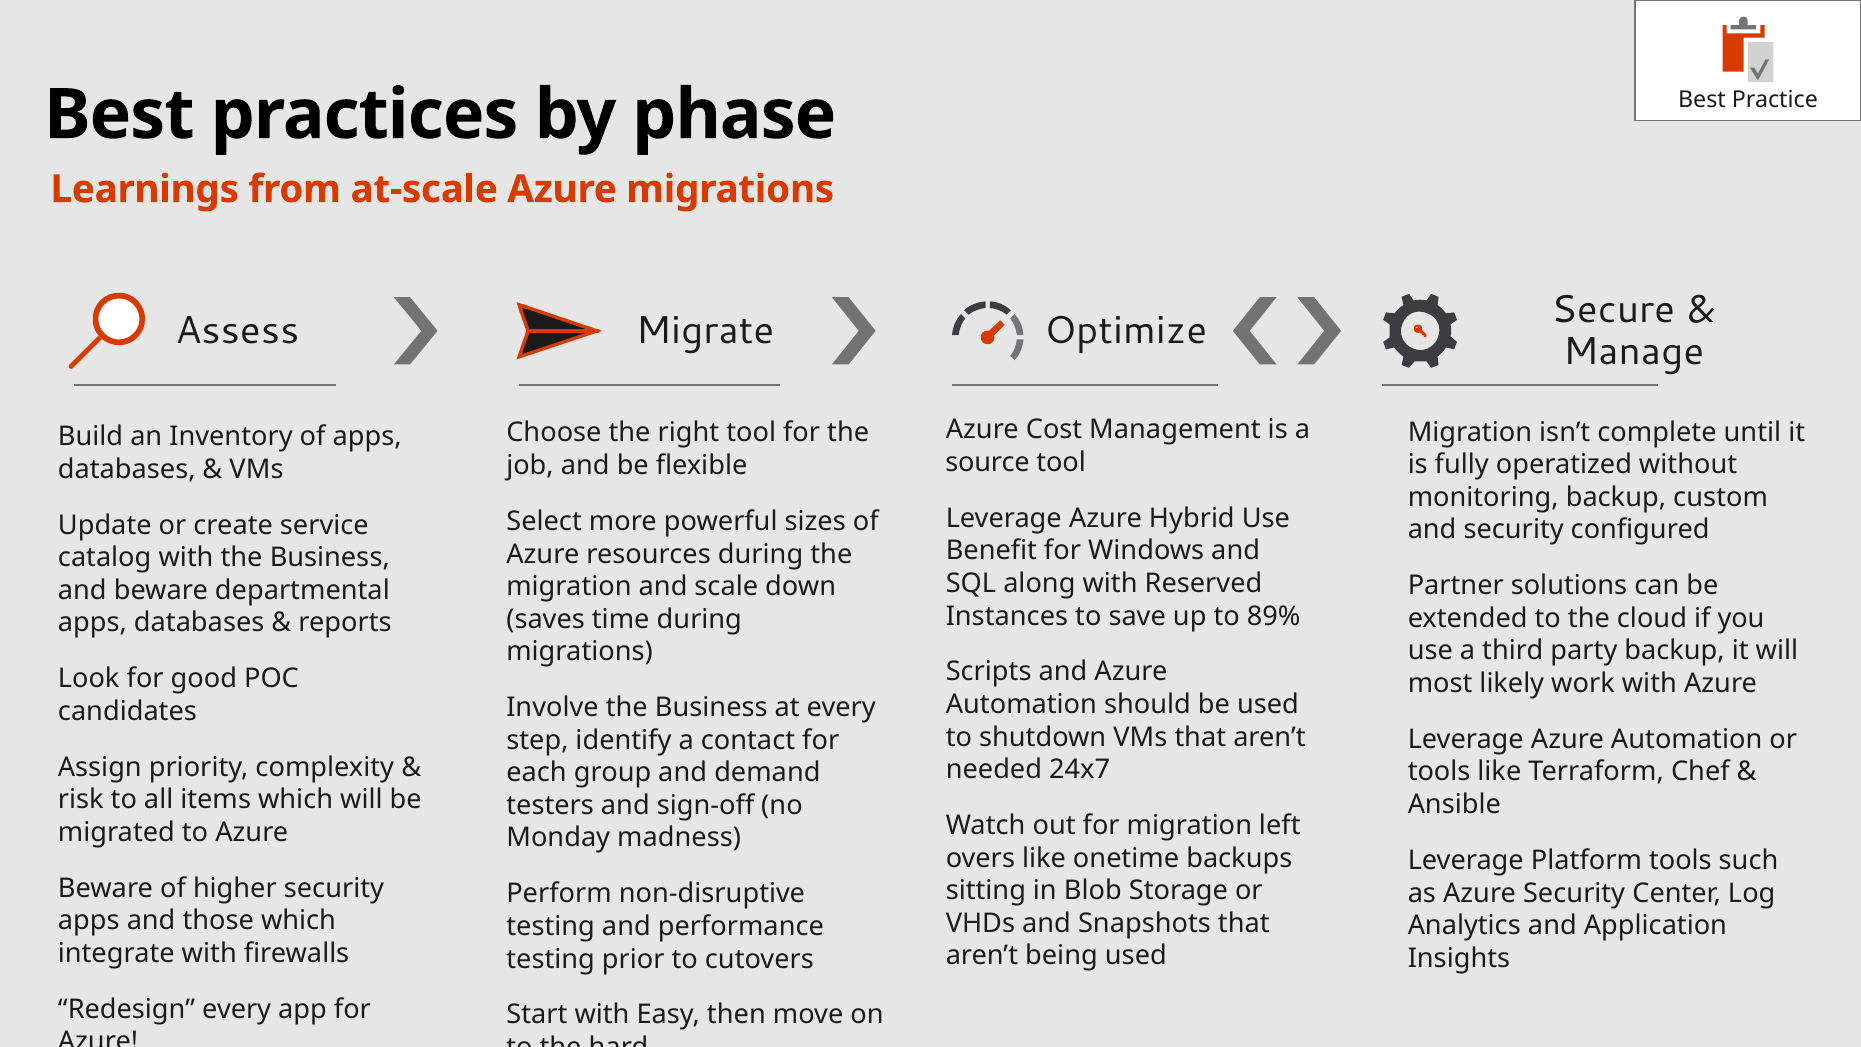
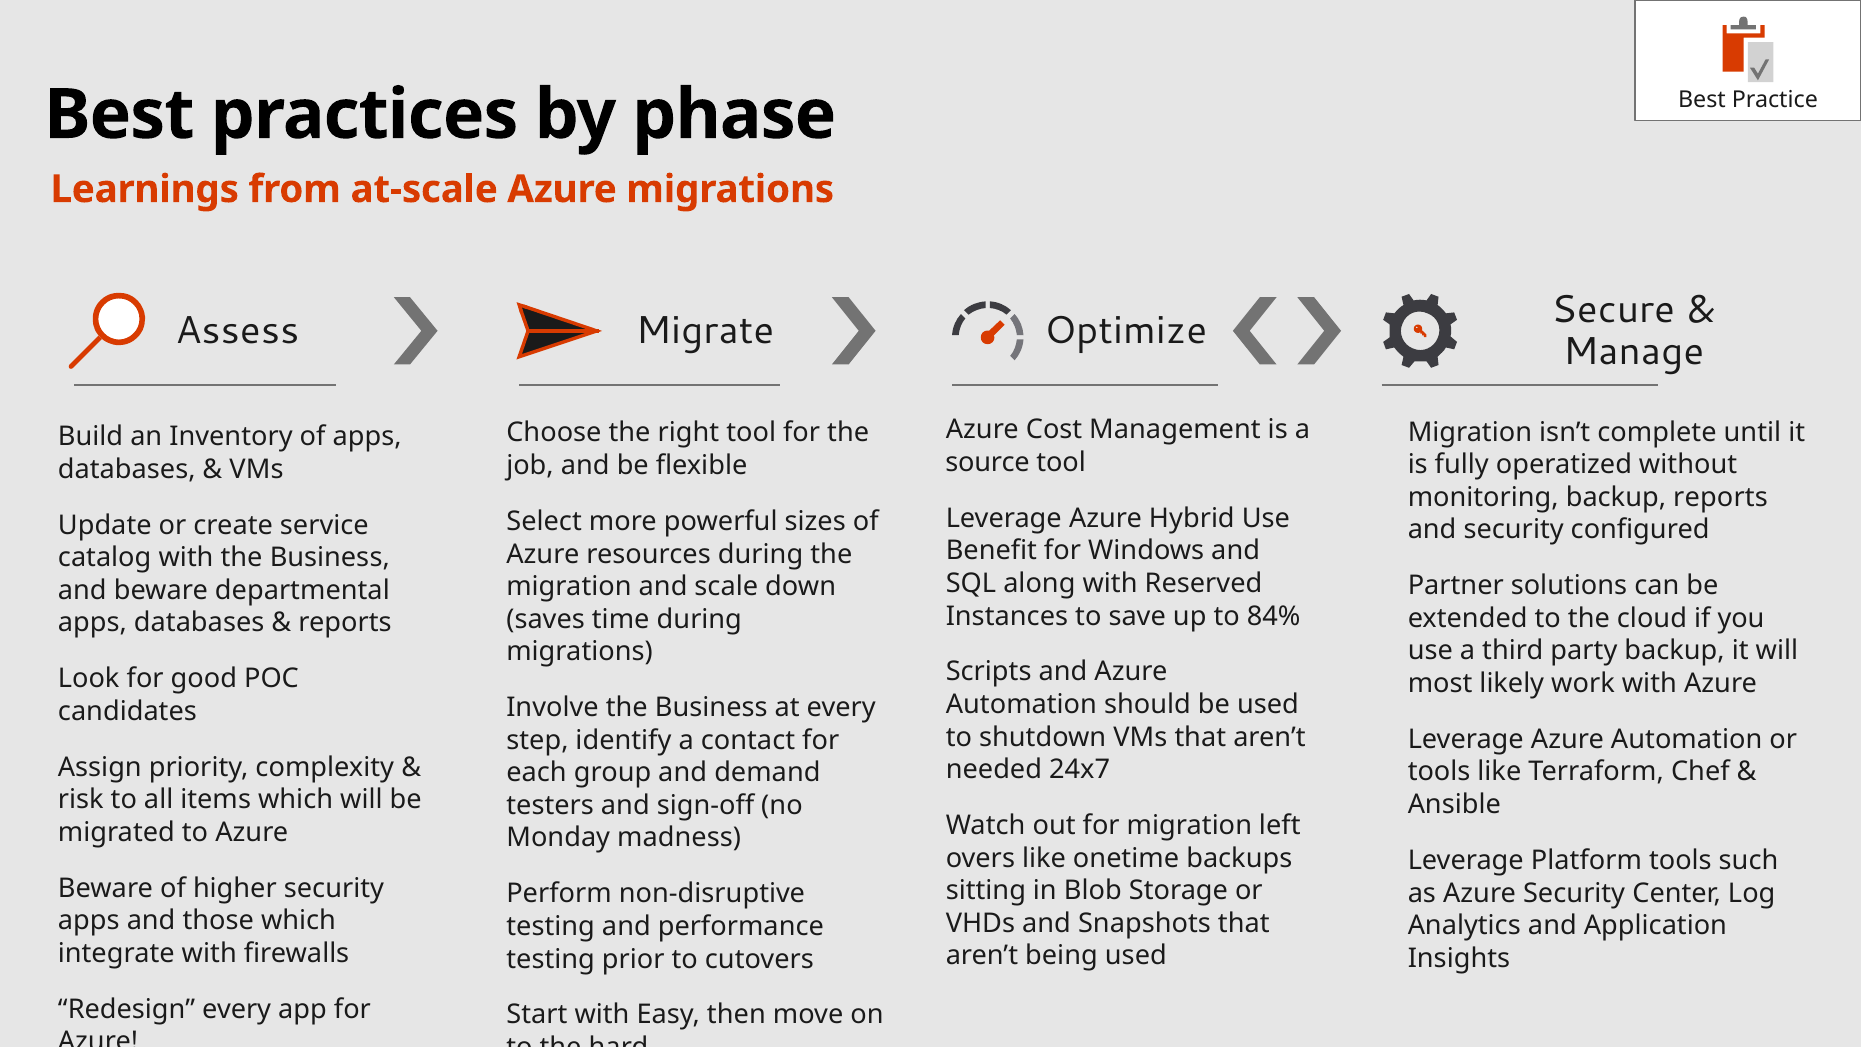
backup custom: custom -> reports (1721, 497)
89%: 89% -> 84% (1274, 616)
